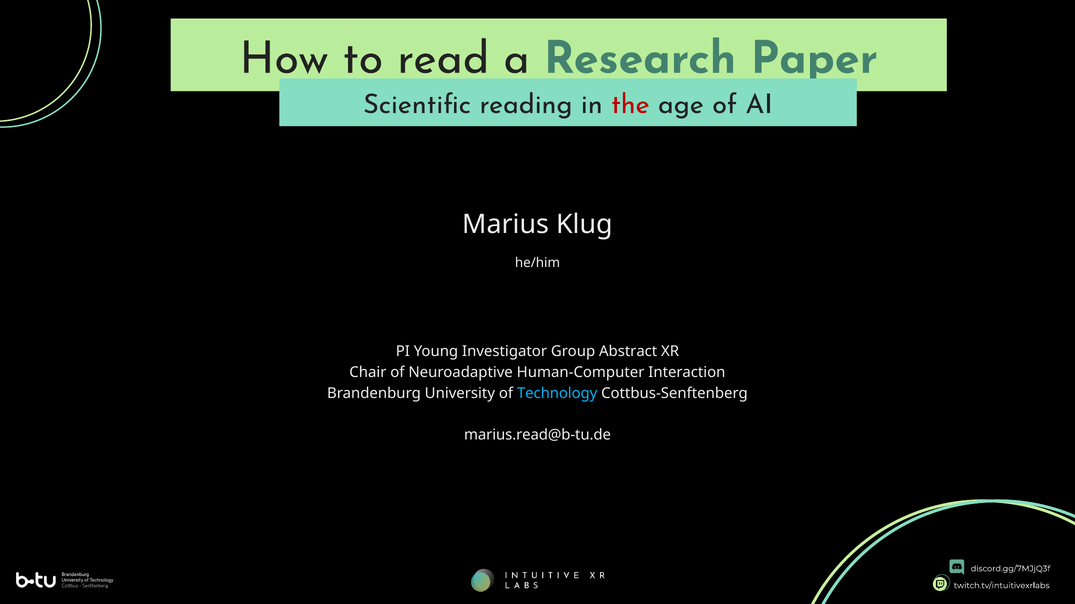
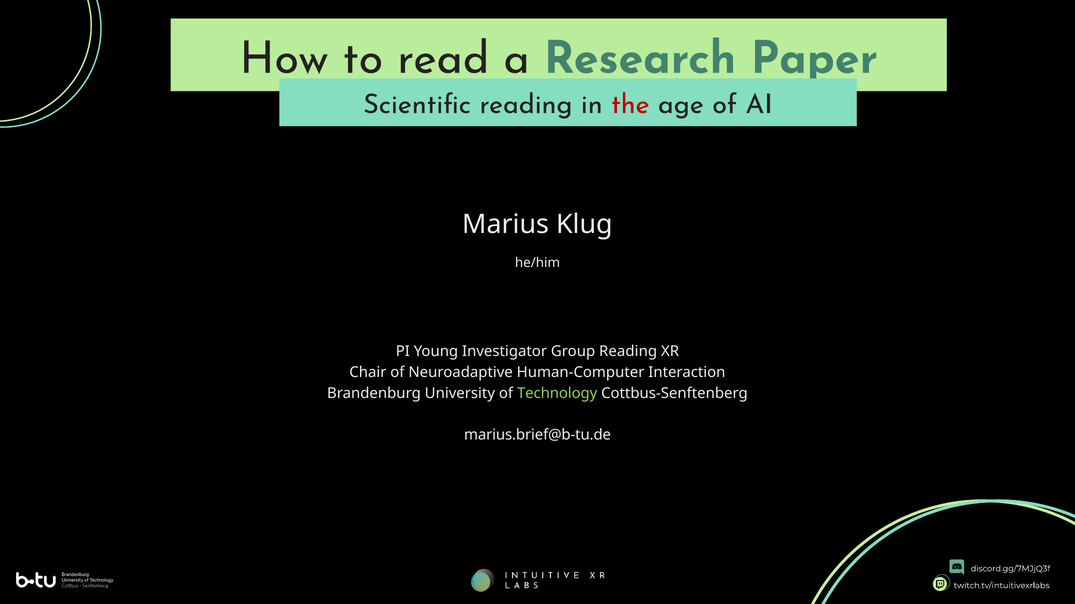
Group Abstract: Abstract -> Reading (628, 352)
Technology colour: light blue -> light green (557, 394)
marius.read@b-tu.de: marius.read@b-tu.de -> marius.brief@b-tu.de (538, 436)
